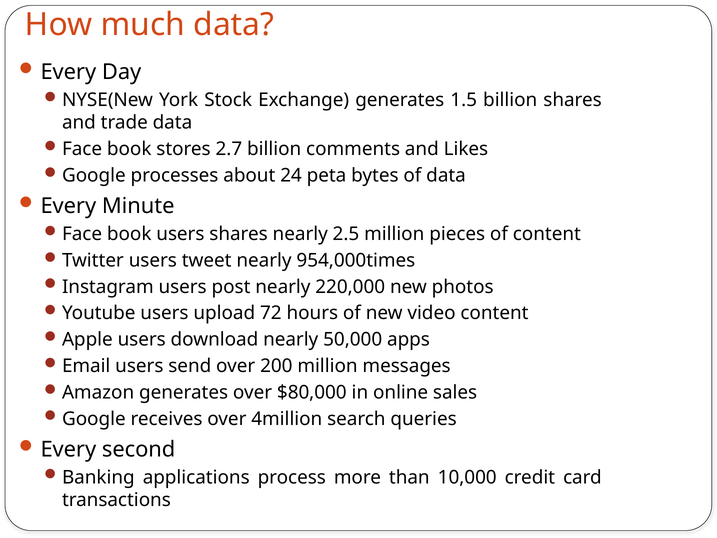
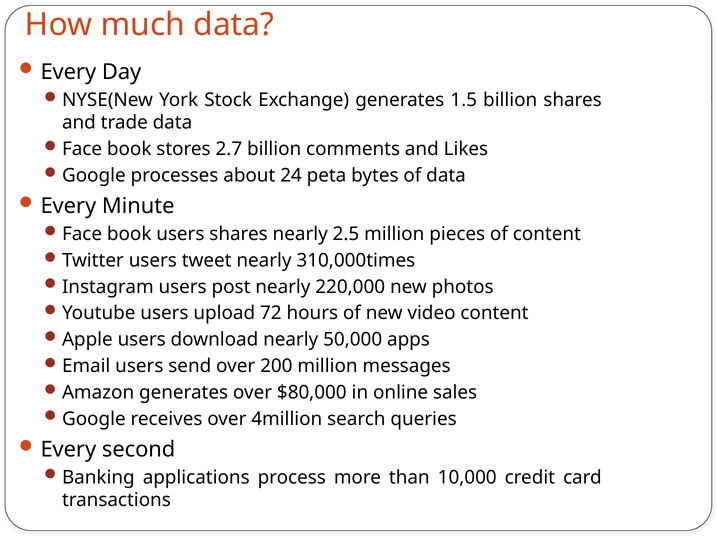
954,000times: 954,000times -> 310,000times (356, 260)
